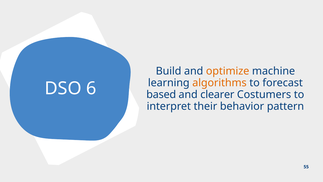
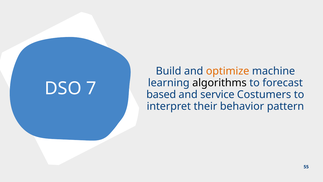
algorithms colour: orange -> black (219, 83)
6: 6 -> 7 (91, 88)
clearer: clearer -> service (217, 94)
